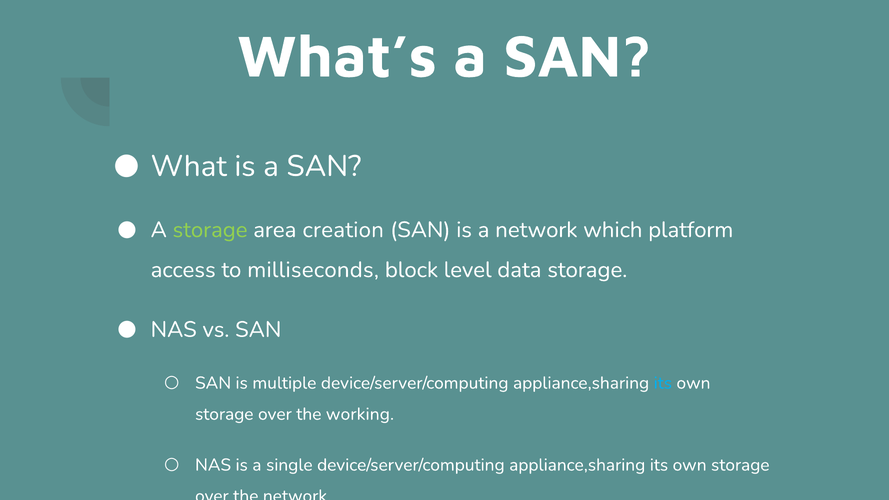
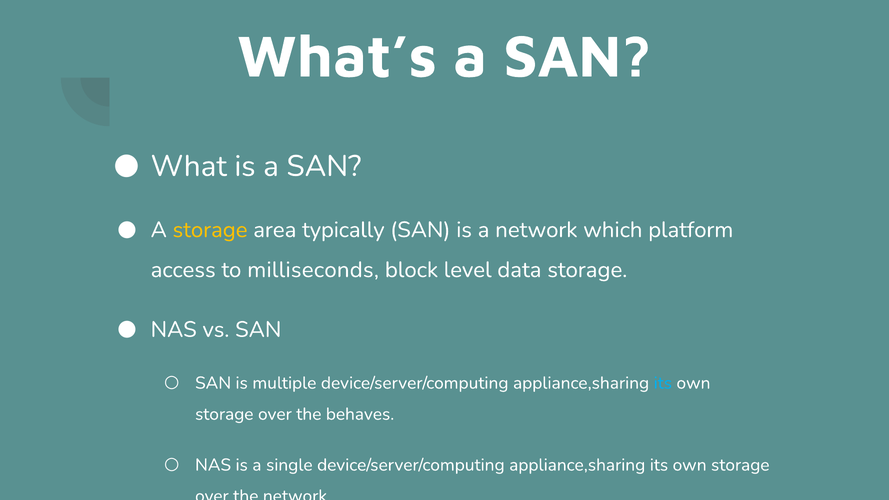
storage colour: light green -> yellow (210, 230)
creation: creation -> typically (343, 230)
working: working -> behaves (360, 414)
